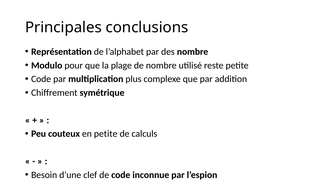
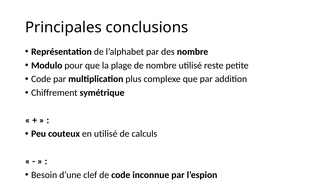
en petite: petite -> utilisé (106, 134)
